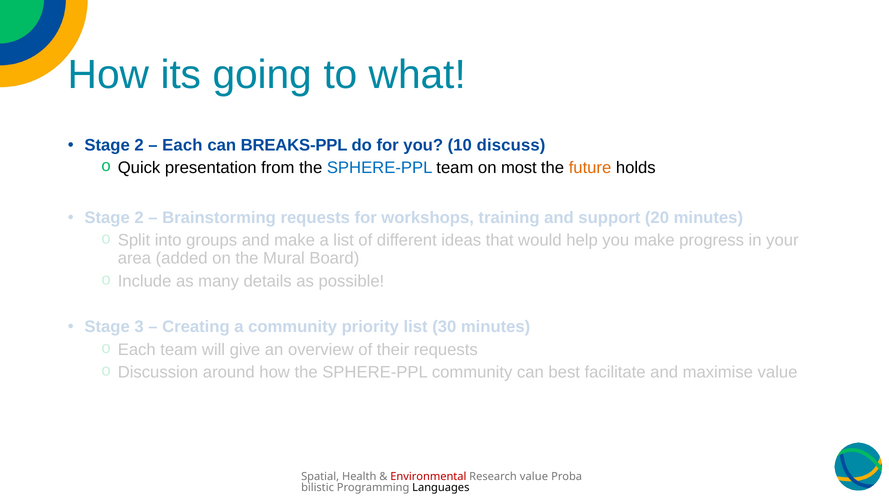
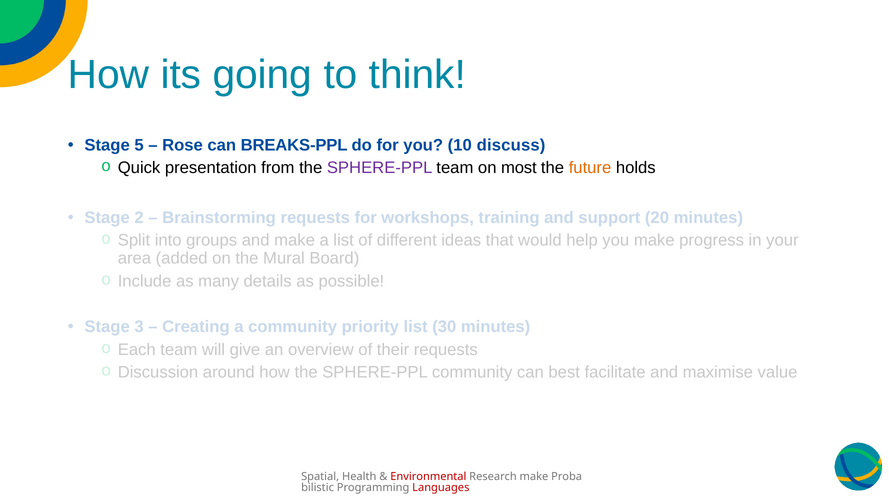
what: what -> think (417, 75)
2: 2 -> 5 (139, 145)
Each: Each -> Rose (182, 145)
SPHERE-PPL colour: blue -> purple (380, 168)
Research value: value -> make (534, 477)
Languages colour: black -> red (441, 488)
